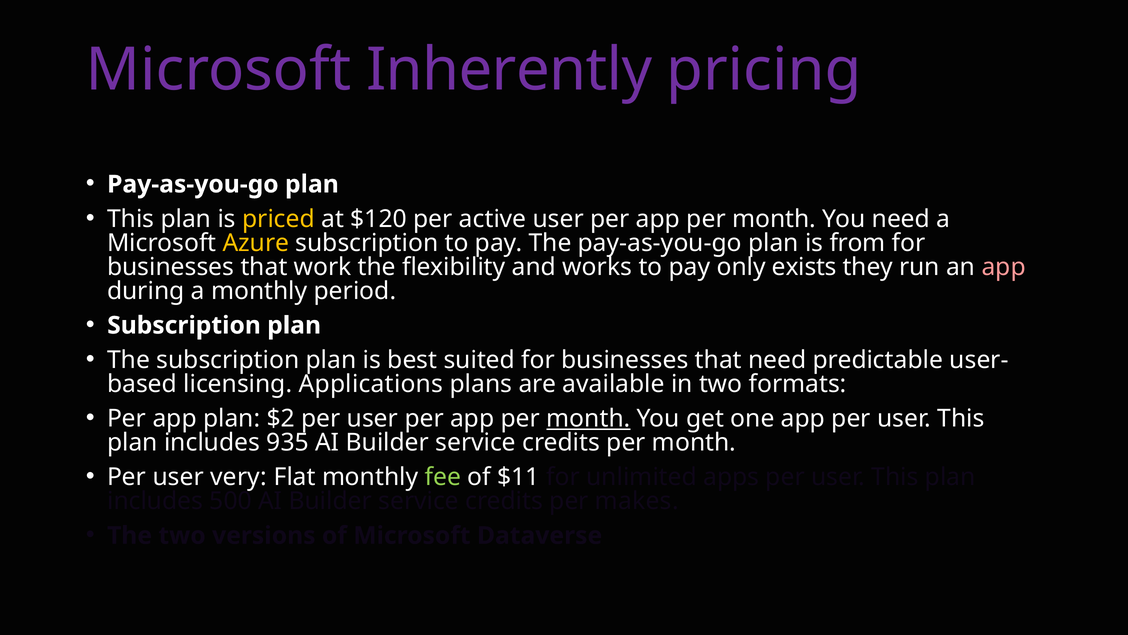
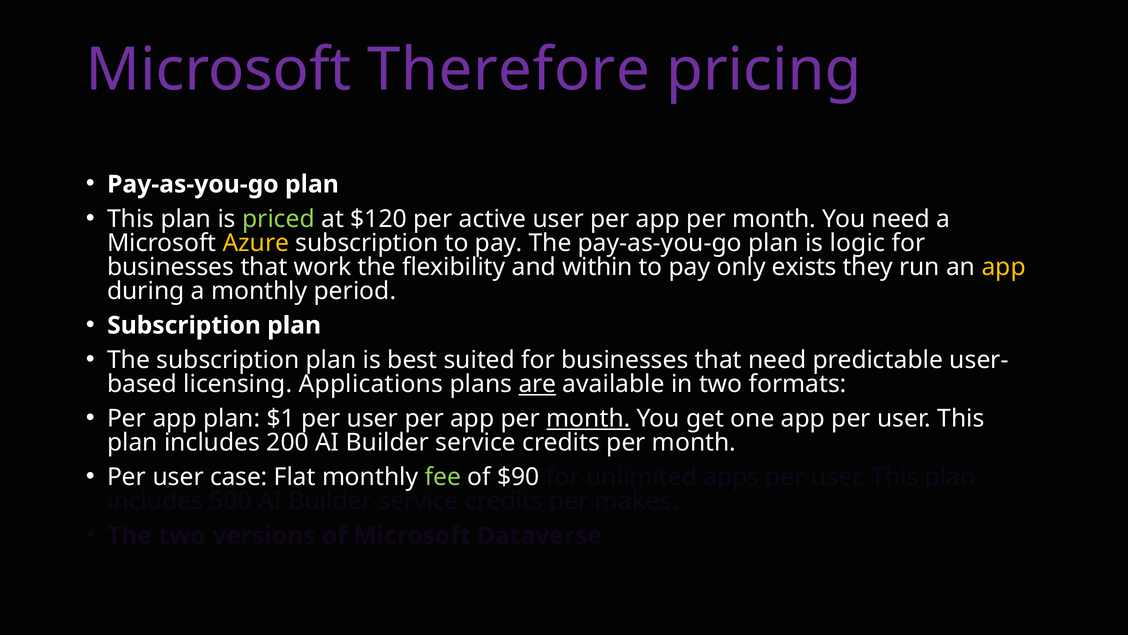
Inherently: Inherently -> Therefore (509, 70)
priced colour: yellow -> light green (278, 219)
from: from -> logic (857, 243)
works: works -> within (597, 267)
app colour: pink -> yellow (1004, 267)
are underline: none -> present (537, 384)
$2: $2 -> $1 (281, 418)
935: 935 -> 200 (288, 442)
very: very -> case (239, 477)
$11: $11 -> $90 (518, 477)
